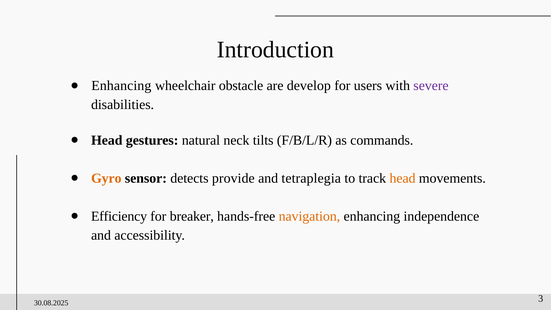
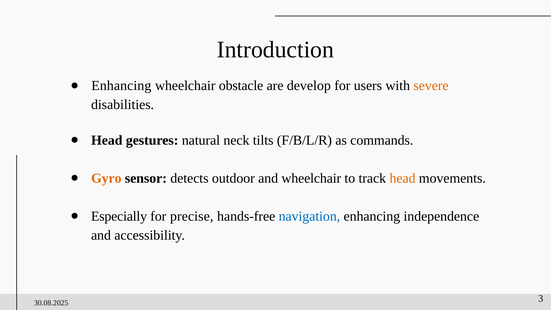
severe colour: purple -> orange (431, 86)
provide: provide -> outdoor (233, 178)
and tetraplegia: tetraplegia -> wheelchair (311, 178)
Efficiency: Efficiency -> Especially (119, 216)
breaker: breaker -> precise (192, 216)
navigation colour: orange -> blue (309, 216)
